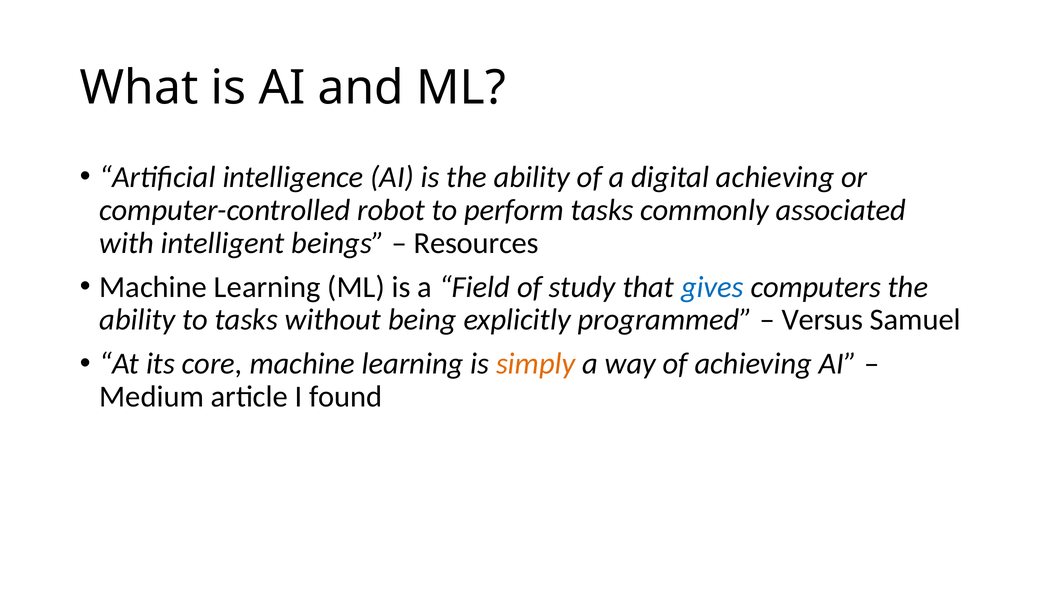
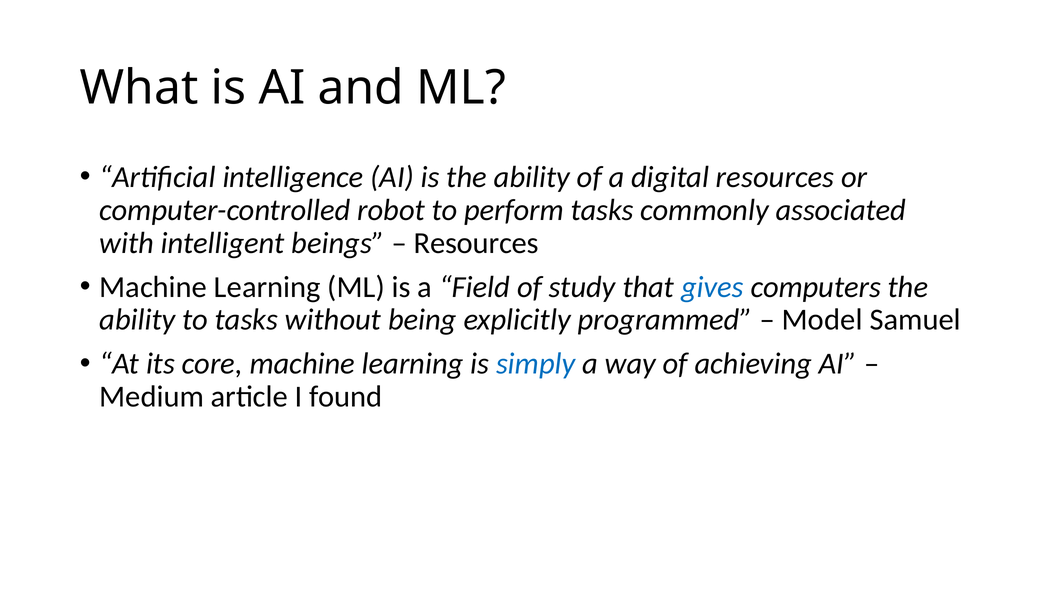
digital achieving: achieving -> resources (775, 177)
Versus: Versus -> Model (822, 320)
simply colour: orange -> blue (536, 364)
